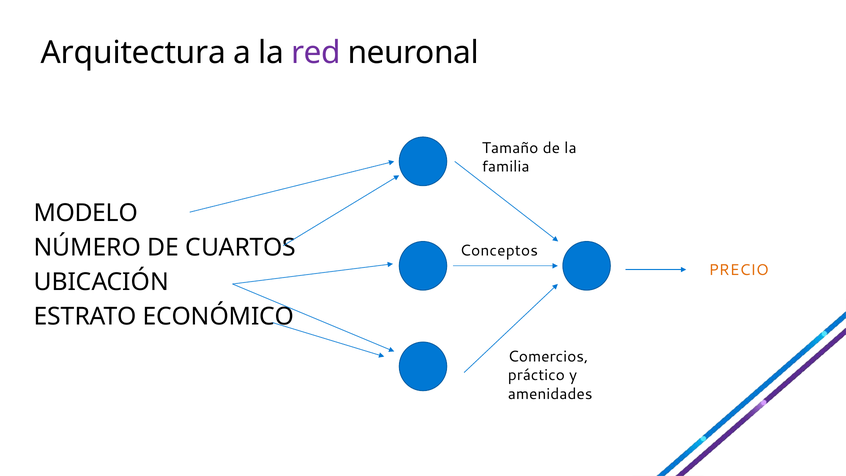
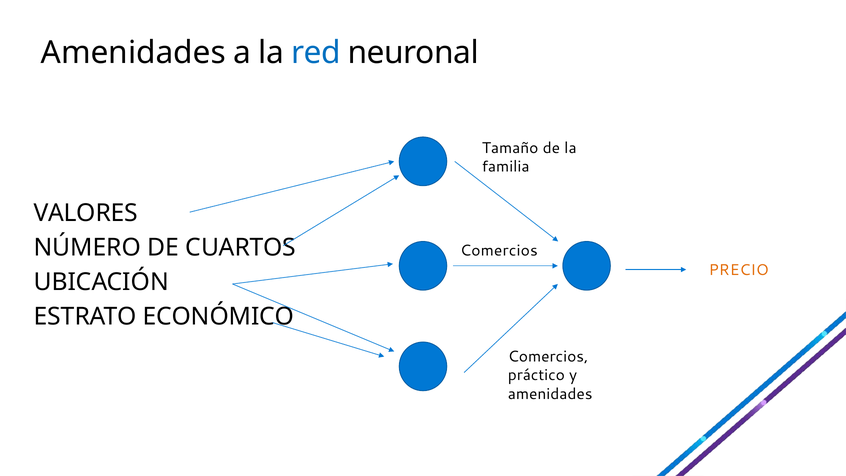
Arquitectura: Arquitectura -> Amenidades (133, 53)
red colour: purple -> blue (316, 53)
MODELO: MODELO -> VALORES (86, 213)
Conceptos: Conceptos -> Comercios (499, 251)
